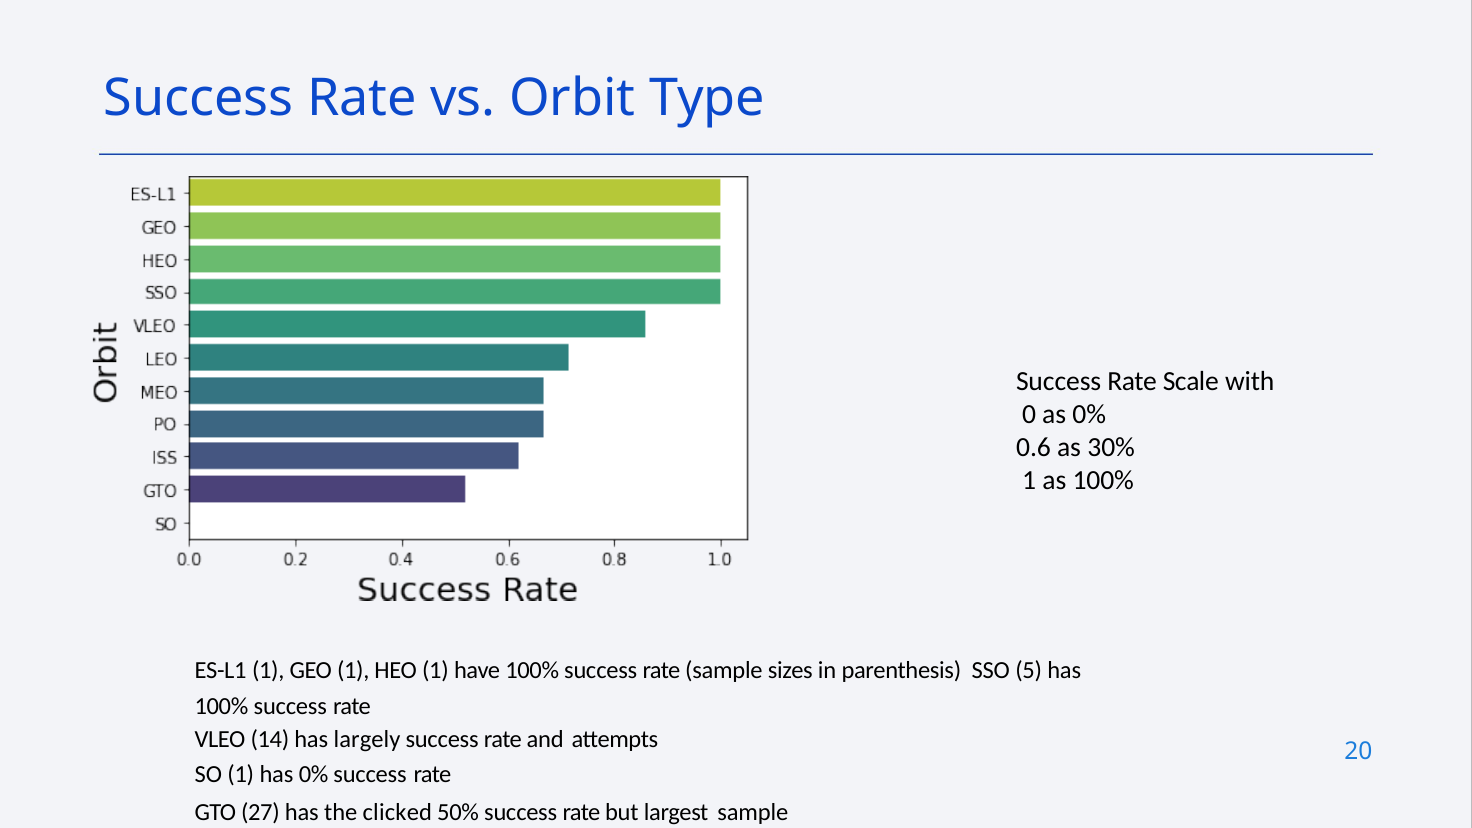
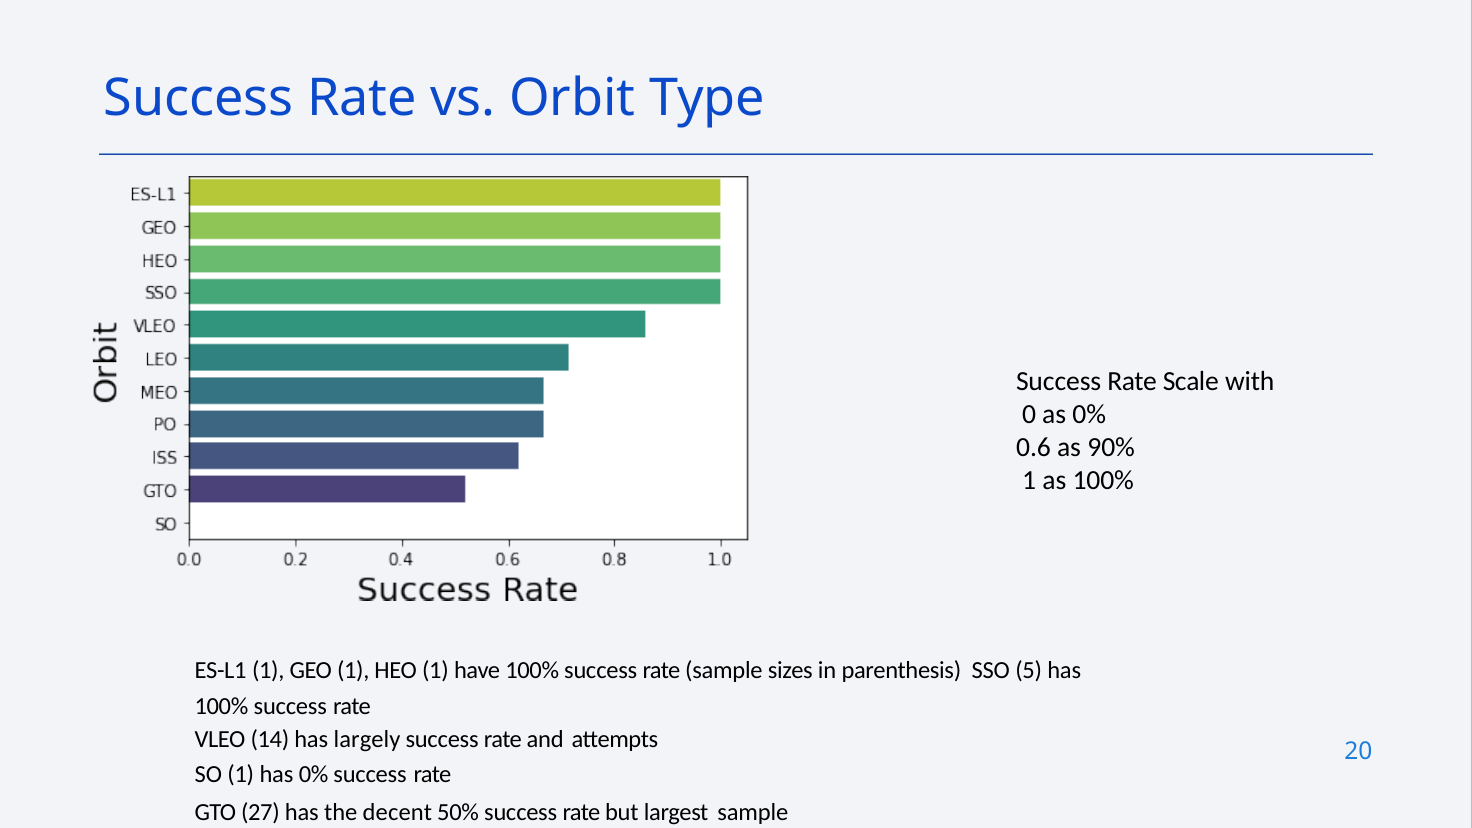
30%: 30% -> 90% (1111, 447)
clicked: clicked -> decent (397, 813)
